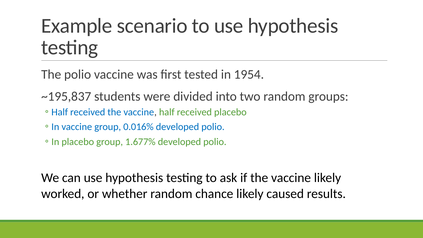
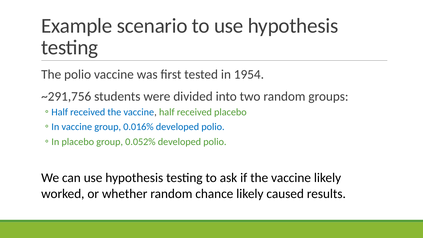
~195,837: ~195,837 -> ~291,756 (66, 97)
1.677%: 1.677% -> 0.052% (140, 142)
